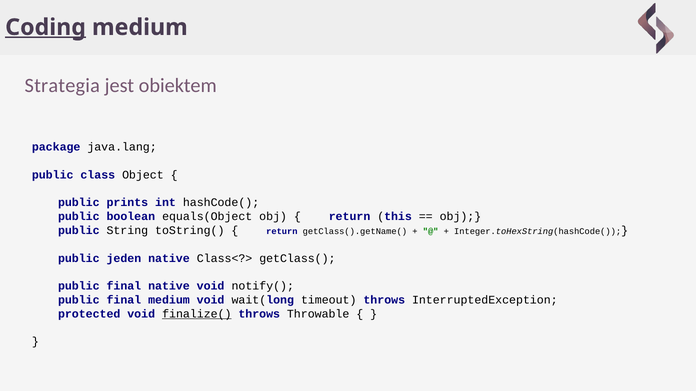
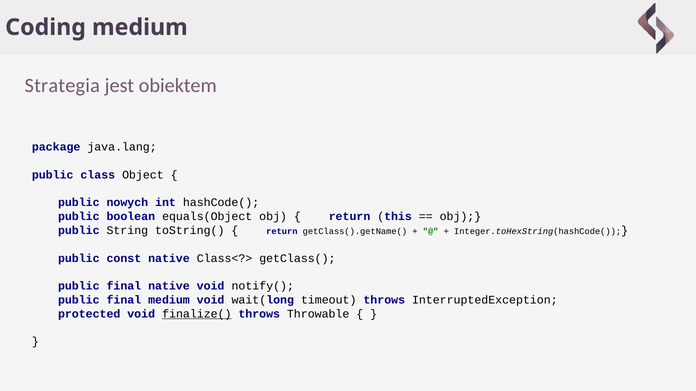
Coding underline: present -> none (46, 27)
prints: prints -> nowych (127, 203)
jeden: jeden -> const (124, 259)
